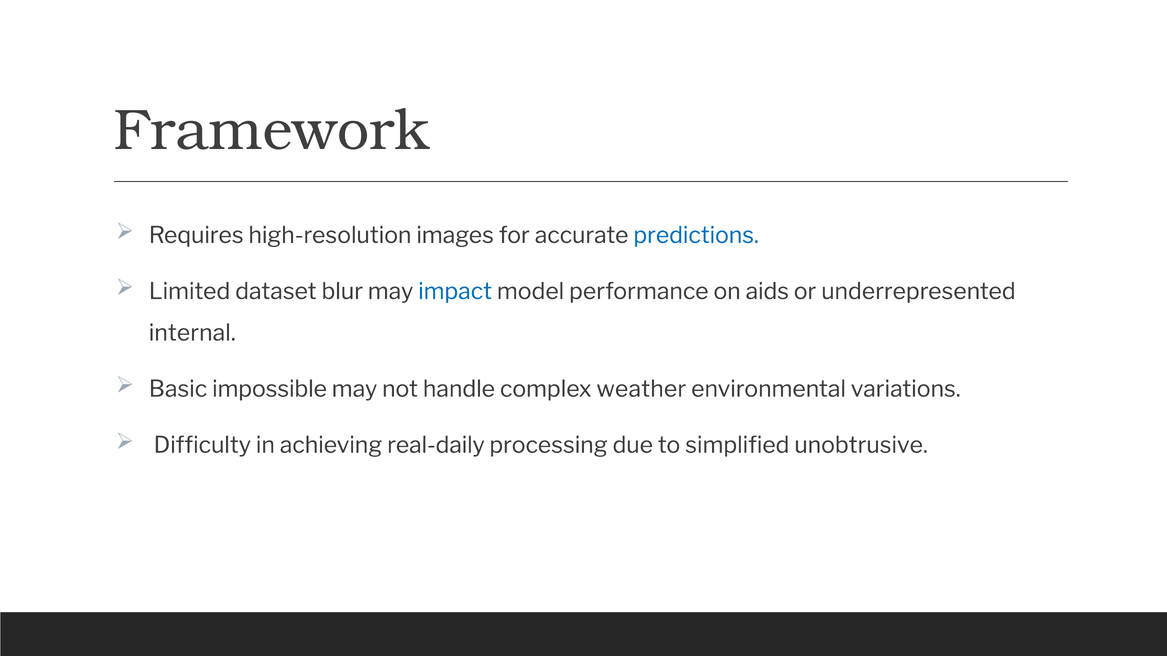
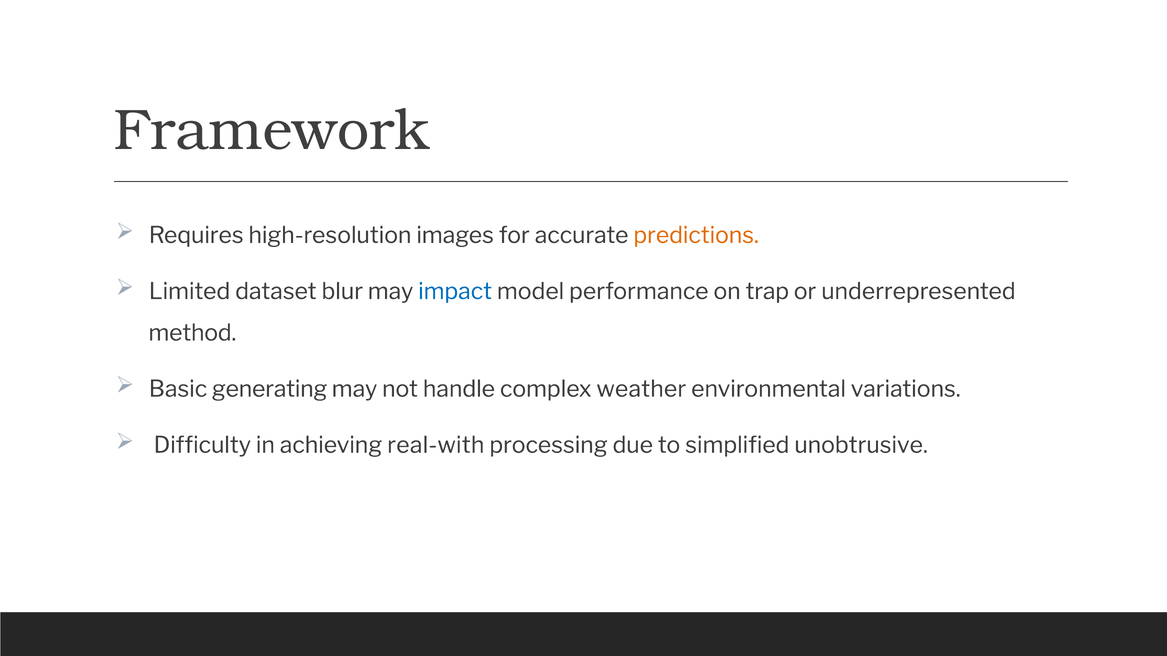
predictions colour: blue -> orange (696, 235)
aids: aids -> trap (767, 292)
internal: internal -> method (192, 333)
impossible: impossible -> generating (270, 389)
real-daily: real-daily -> real-with (436, 445)
